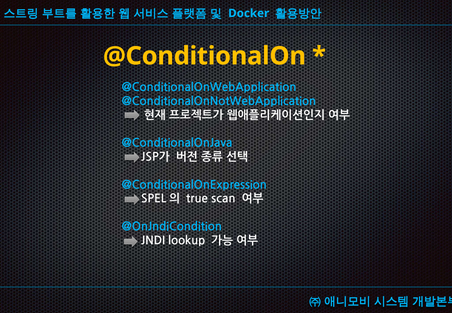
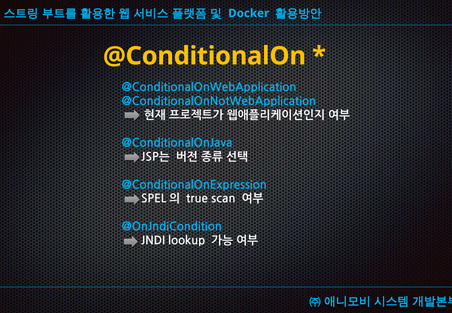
JSP가: JSP가 -> JSP는 (155, 157)
